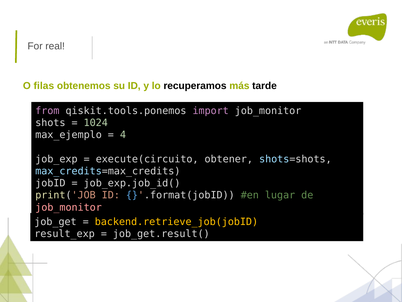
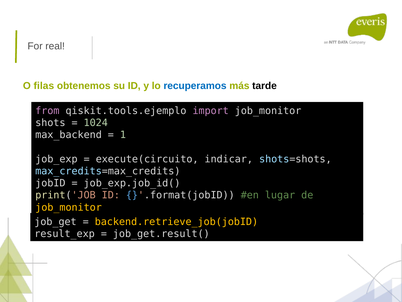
recuperamos colour: black -> blue (195, 86)
qiskit.tools.ponemos: qiskit.tools.ponemos -> qiskit.tools.ejemplo (126, 111)
max_ejemplo: max_ejemplo -> max_backend (69, 135)
4: 4 -> 1 (123, 135)
obtener: obtener -> indicar (229, 159)
job_monitor colour: pink -> yellow (69, 207)
